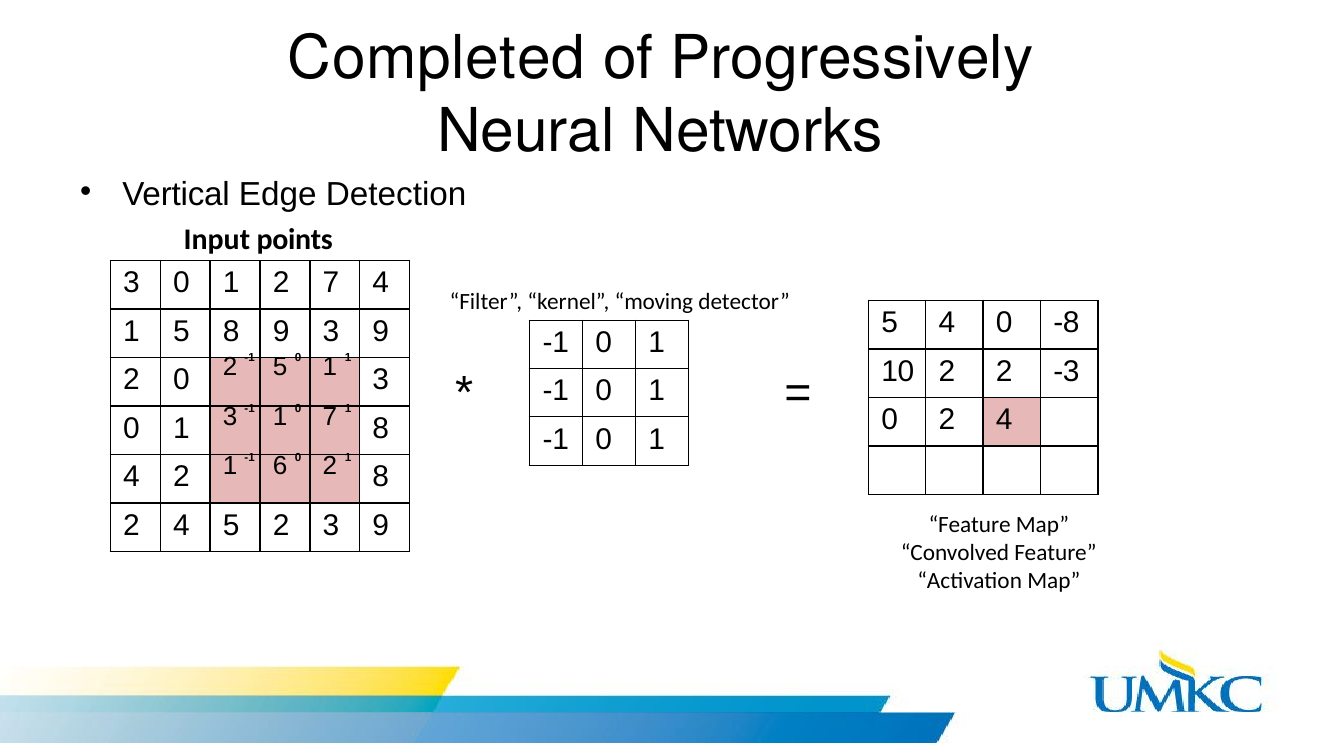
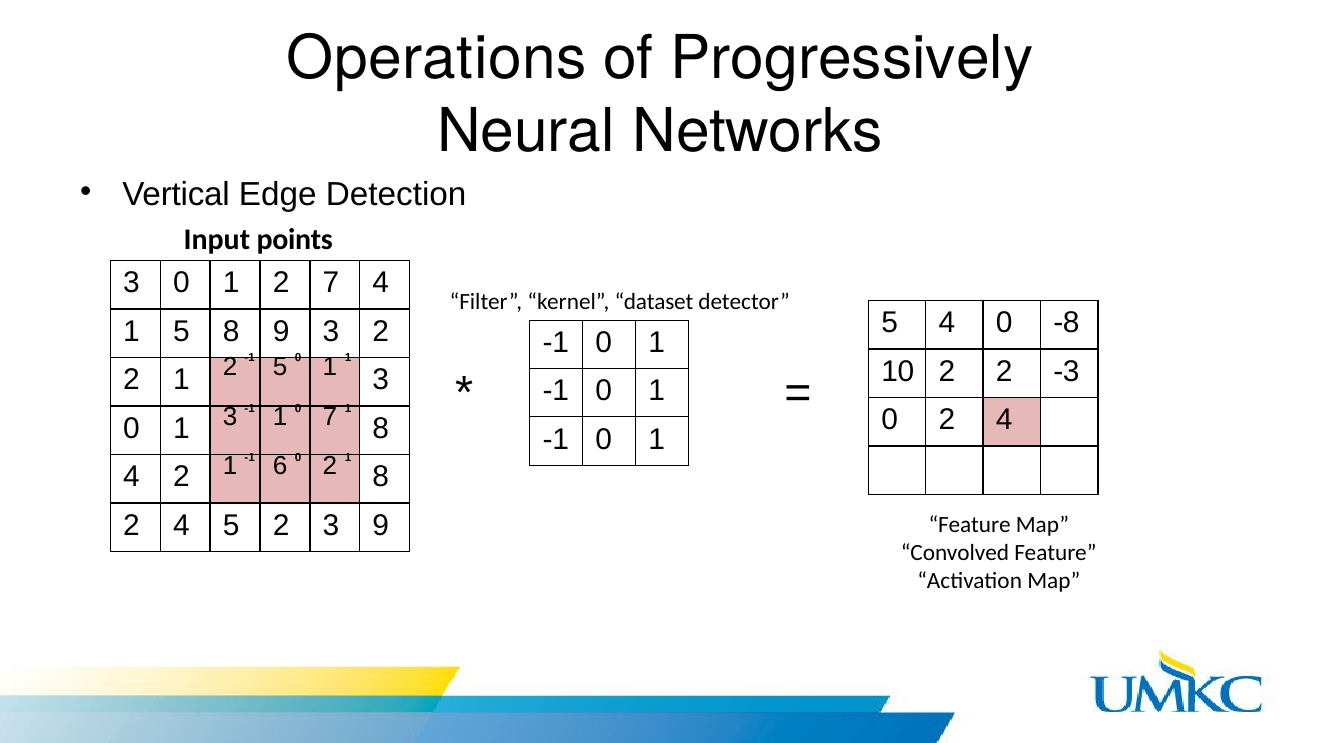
Completed: Completed -> Operations (436, 59)
moving: moving -> dataset (654, 302)
9 3 9: 9 -> 2 (381, 332)
0: 0 -> 1 (181, 380)
